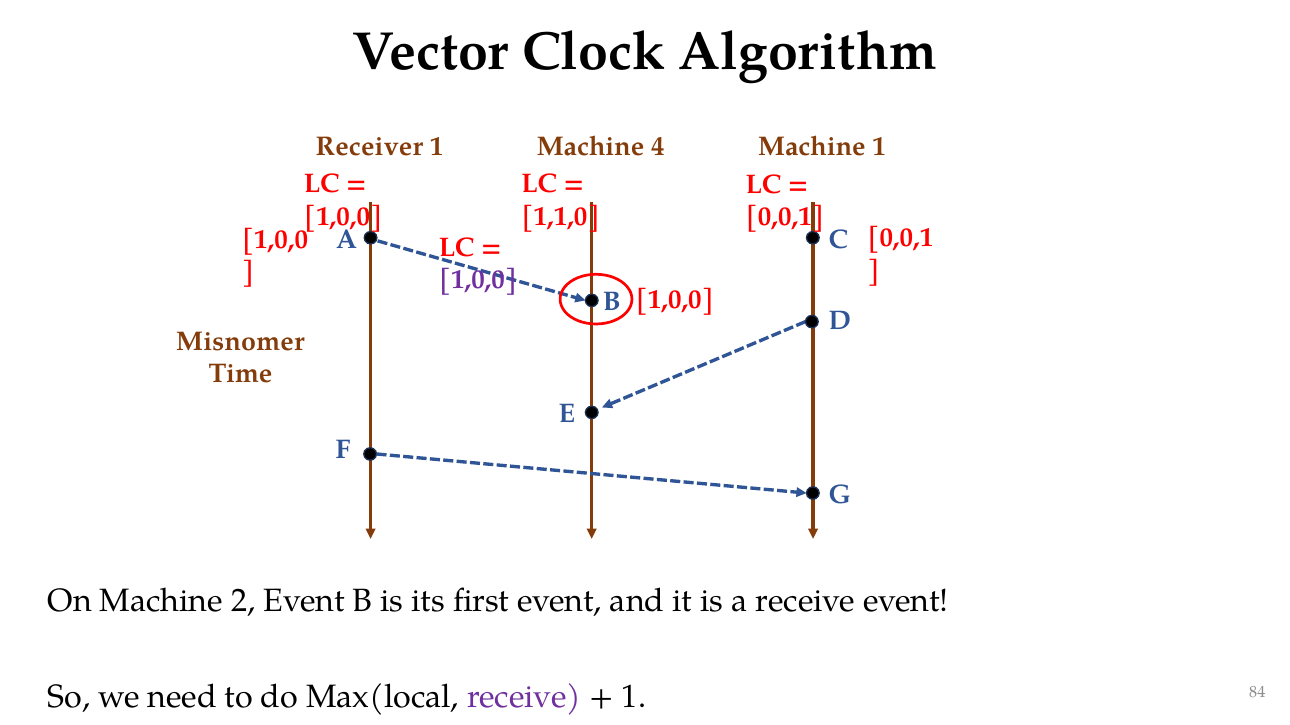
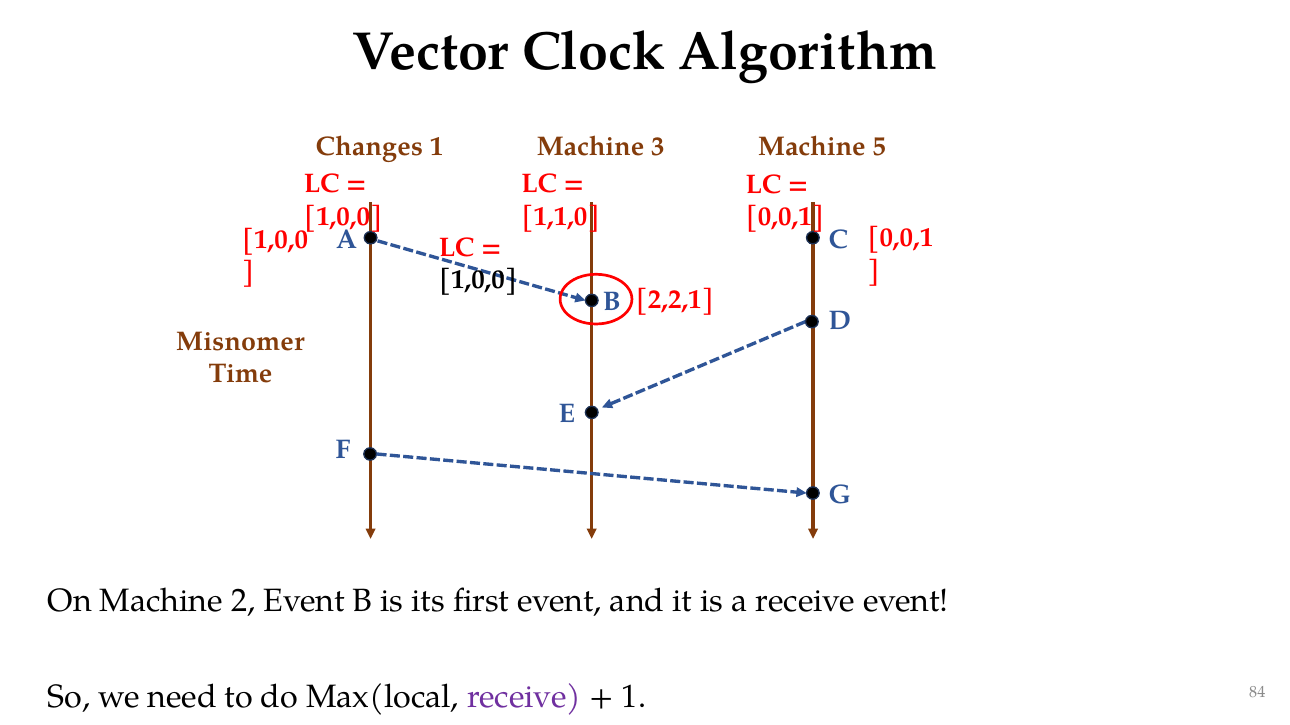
Receiver: Receiver -> Changes (369, 146)
4: 4 -> 3 (658, 146)
Machine 1: 1 -> 5 (879, 146)
1,0,0 colour: purple -> black (478, 280)
1,0,0: 1,0,0 -> 2,2,1 (675, 300)
